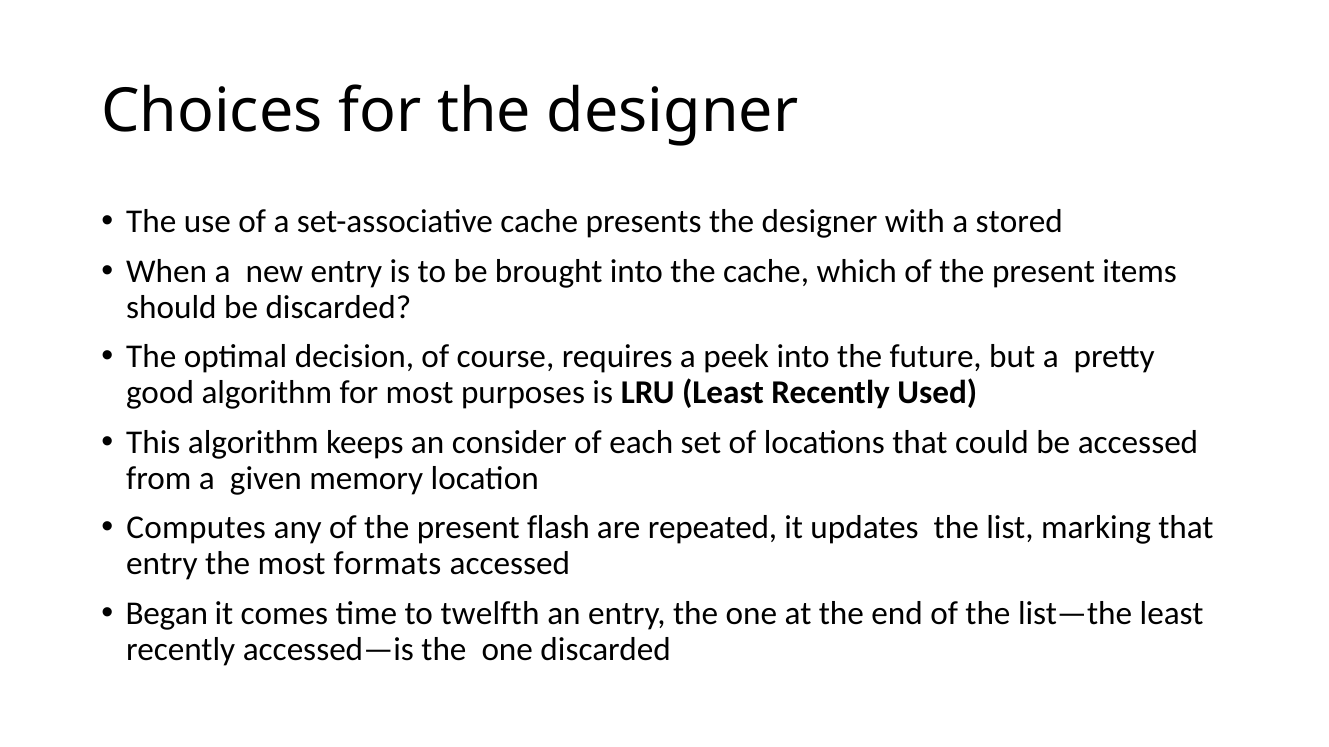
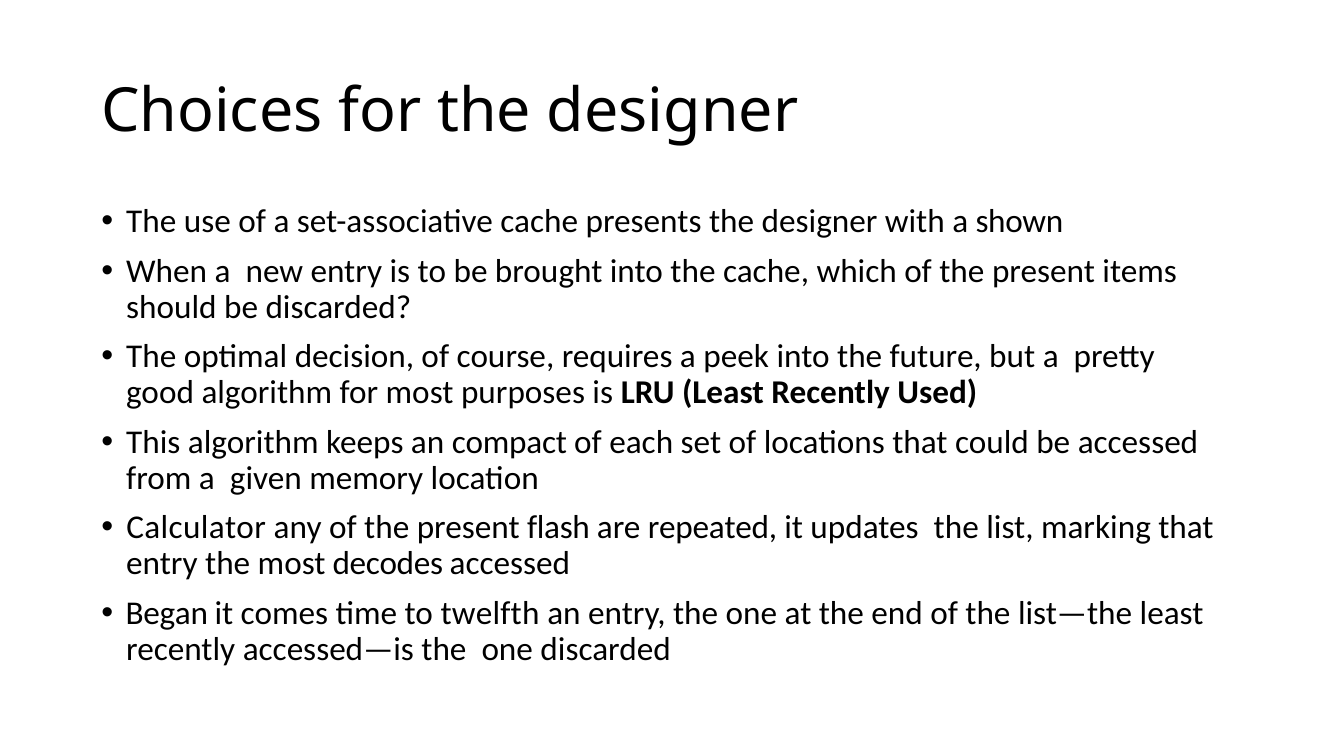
stored: stored -> shown (1019, 222)
consider: consider -> compact (509, 443)
Computes: Computes -> Calculator (196, 528)
formats: formats -> decodes (388, 564)
